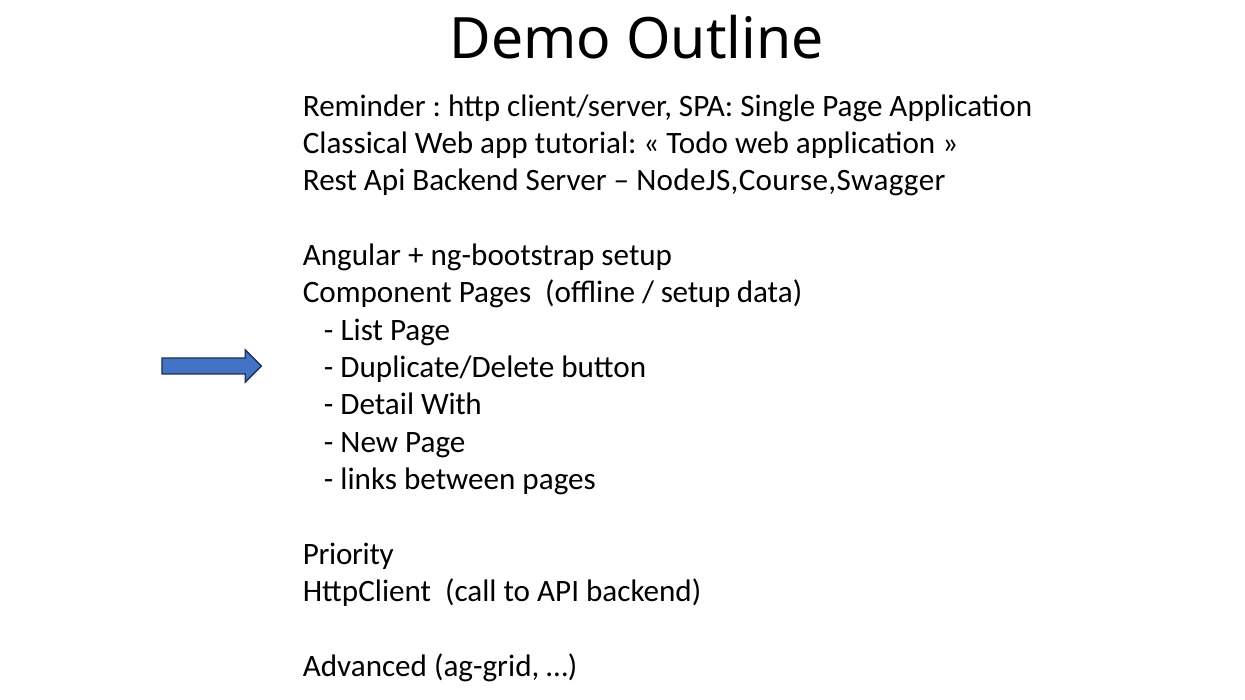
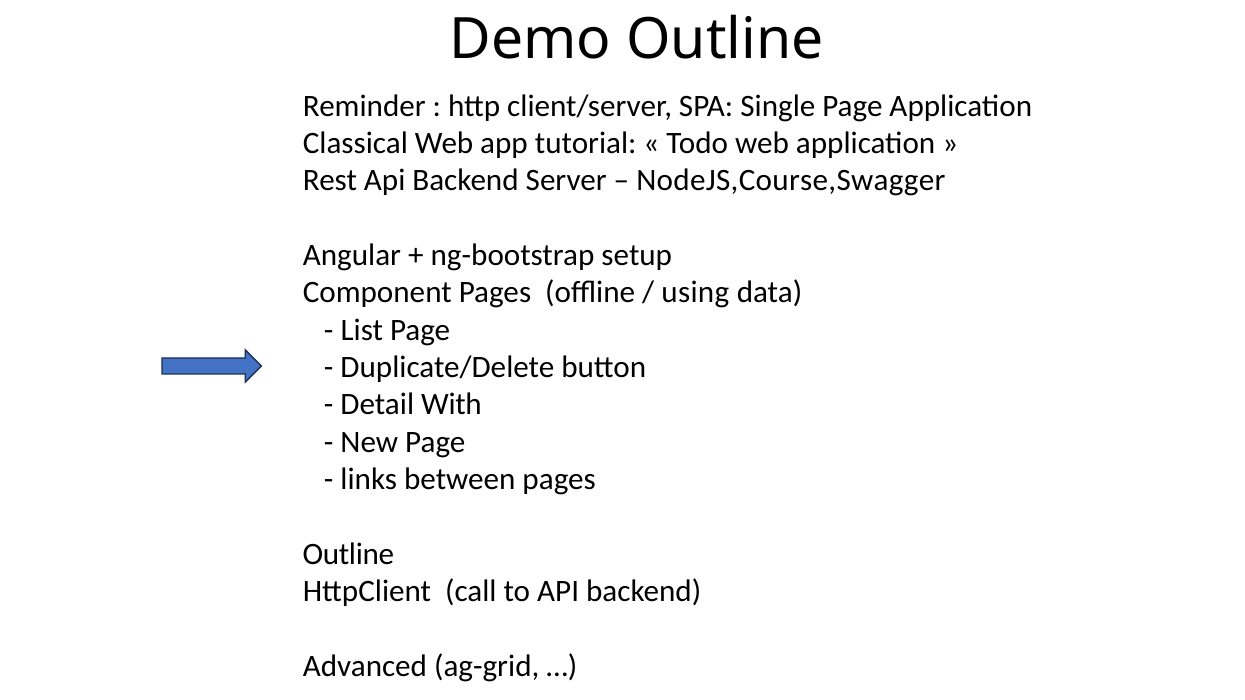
setup: setup -> using (695, 293)
Priority: Priority -> Outline (348, 554)
